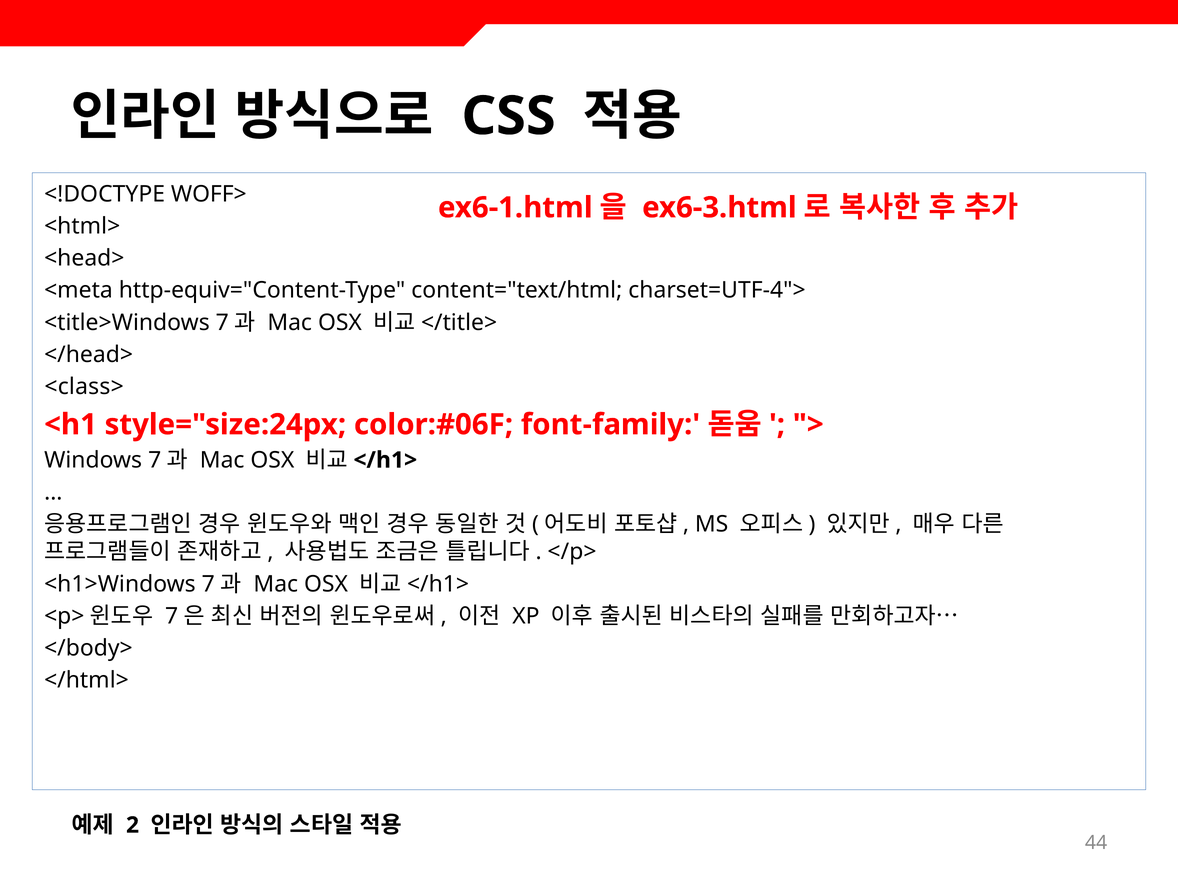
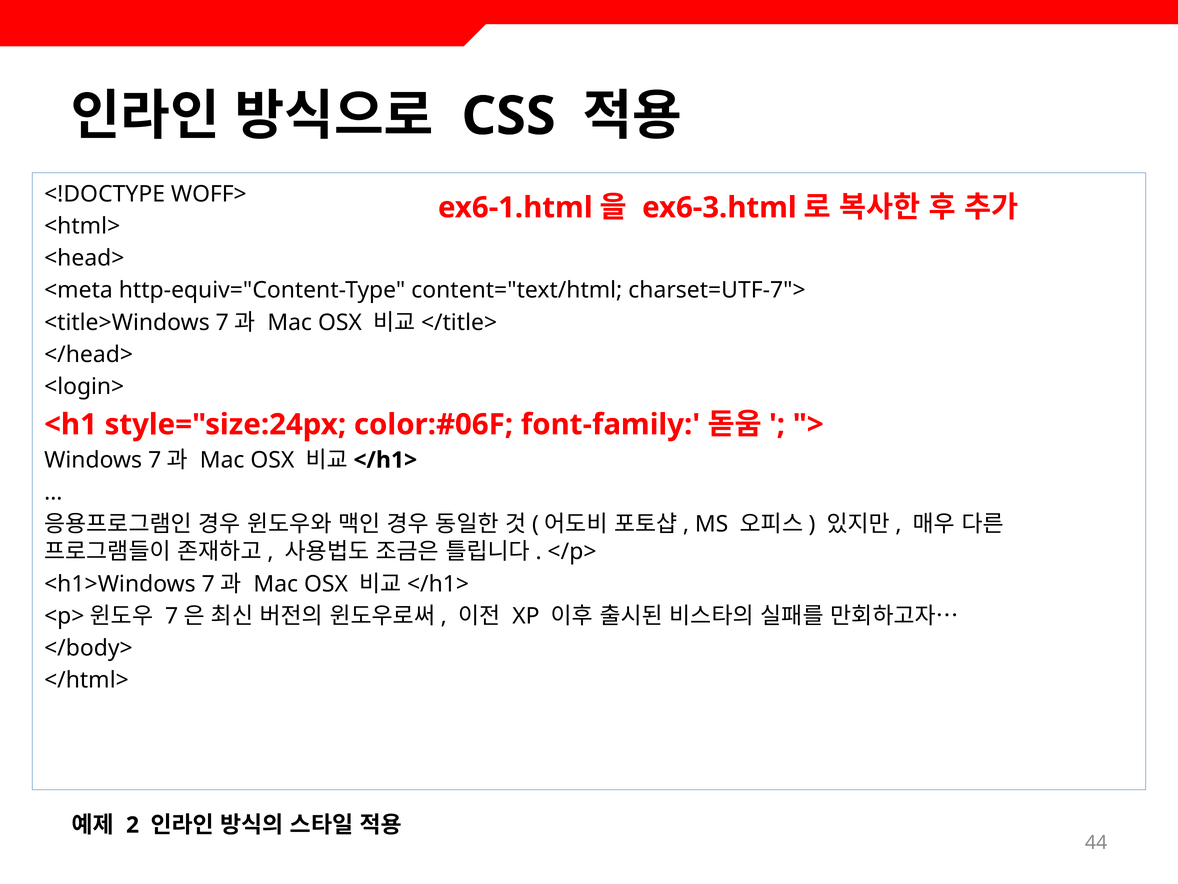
charset=UTF-4">: charset=UTF-4"> -> charset=UTF-7"> (717, 290)
<class>: <class> -> <login> (84, 387)
